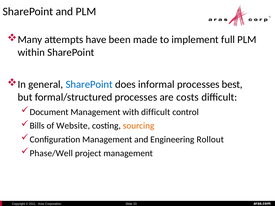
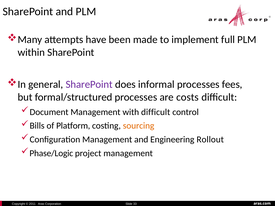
SharePoint colour: blue -> purple (89, 85)
best: best -> fees (232, 85)
Website: Website -> Platform (73, 126)
Phase/Well: Phase/Well -> Phase/Logic (51, 153)
